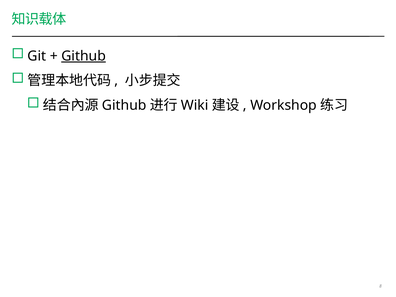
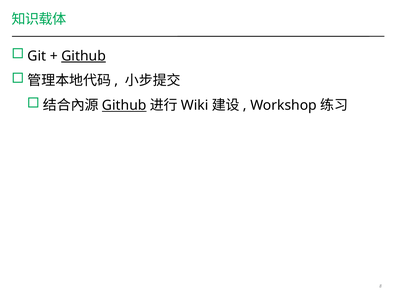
Github underline: none -> present (124, 105)
